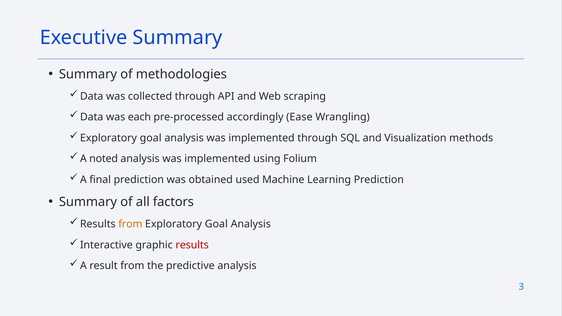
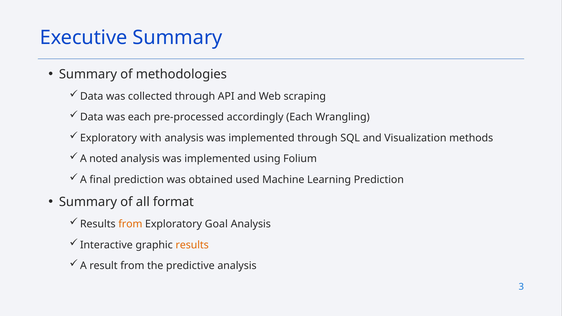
accordingly Ease: Ease -> Each (299, 117)
goal: goal -> with (151, 138)
factors: factors -> format (173, 202)
results colour: red -> orange (192, 245)
